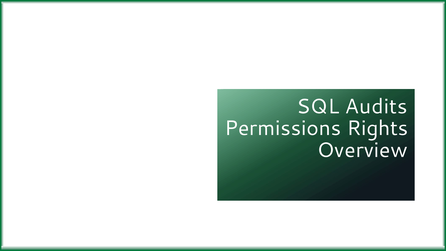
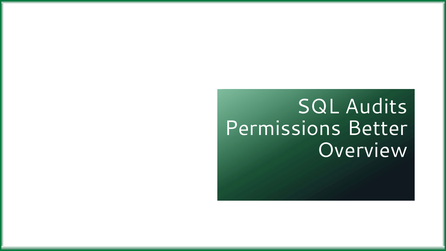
Rights: Rights -> Better (377, 128)
